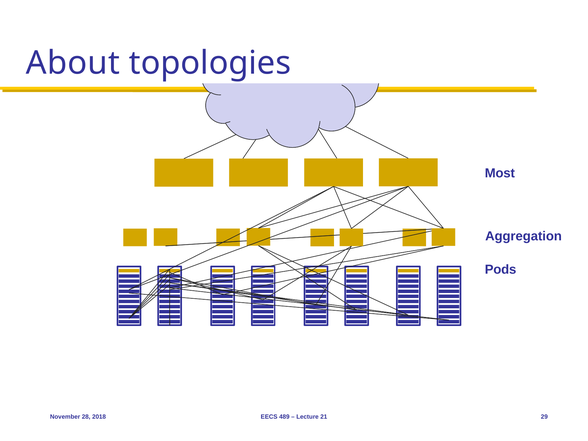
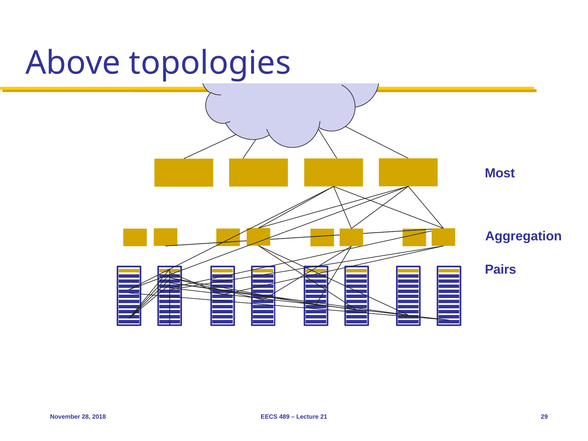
About: About -> Above (73, 63)
Pods: Pods -> Pairs (501, 269)
